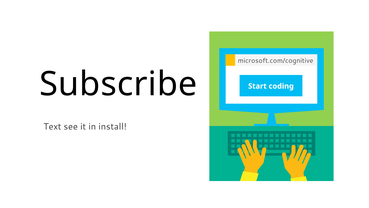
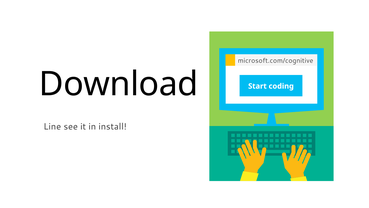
Subscribe: Subscribe -> Download (119, 84)
Text: Text -> Line (52, 126)
